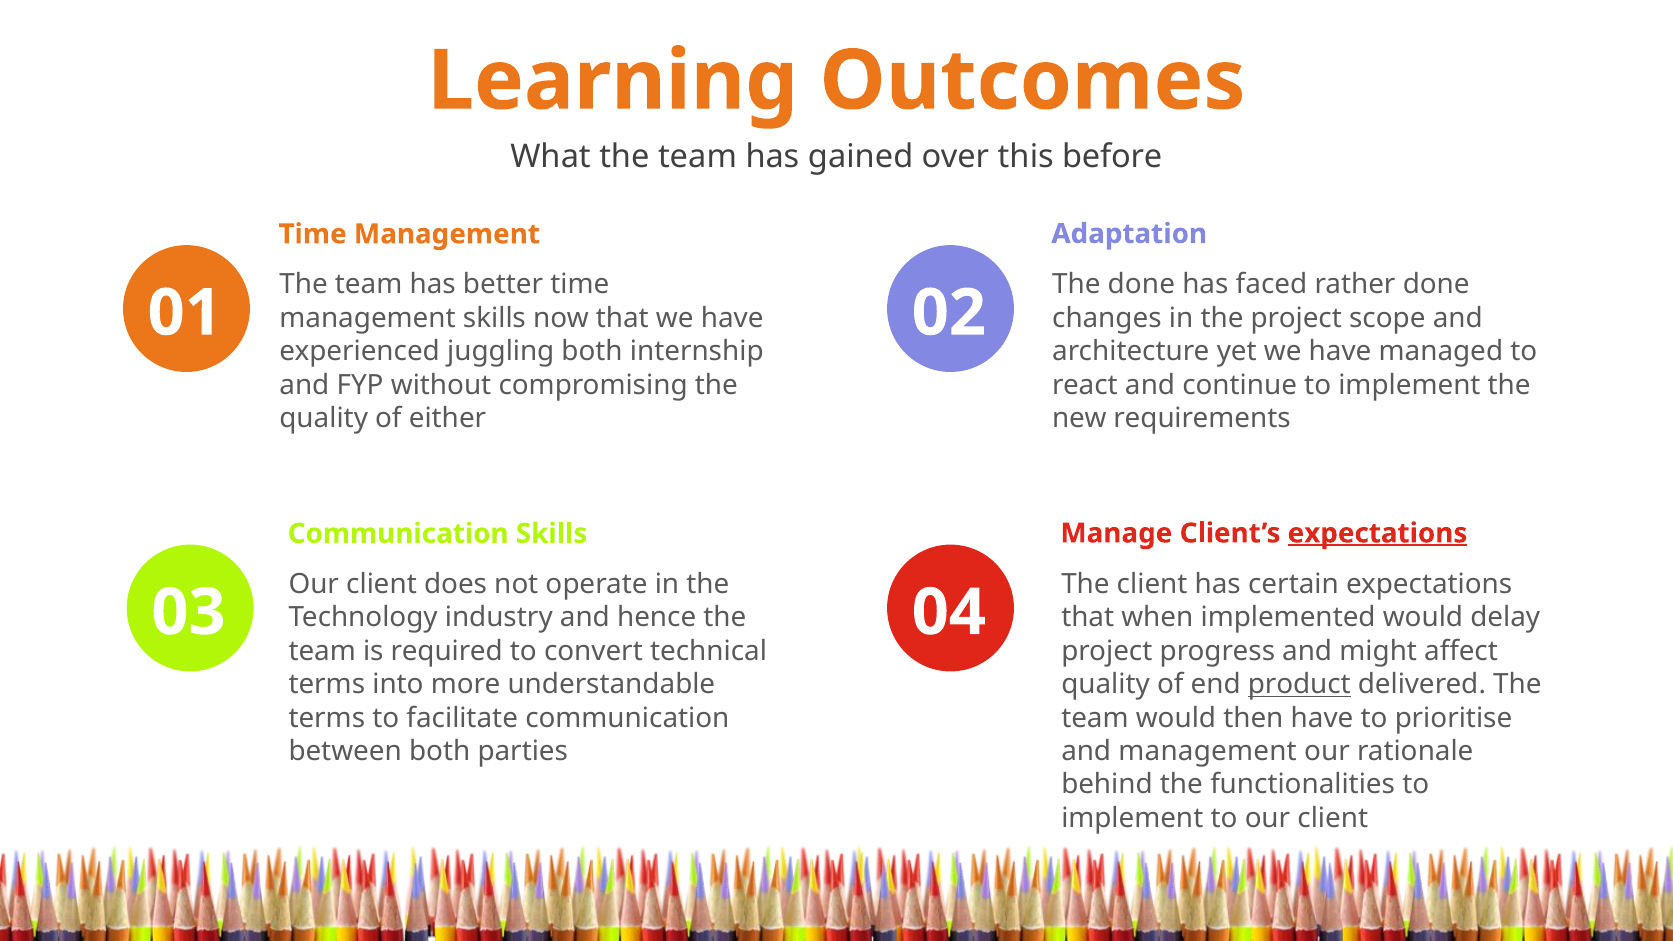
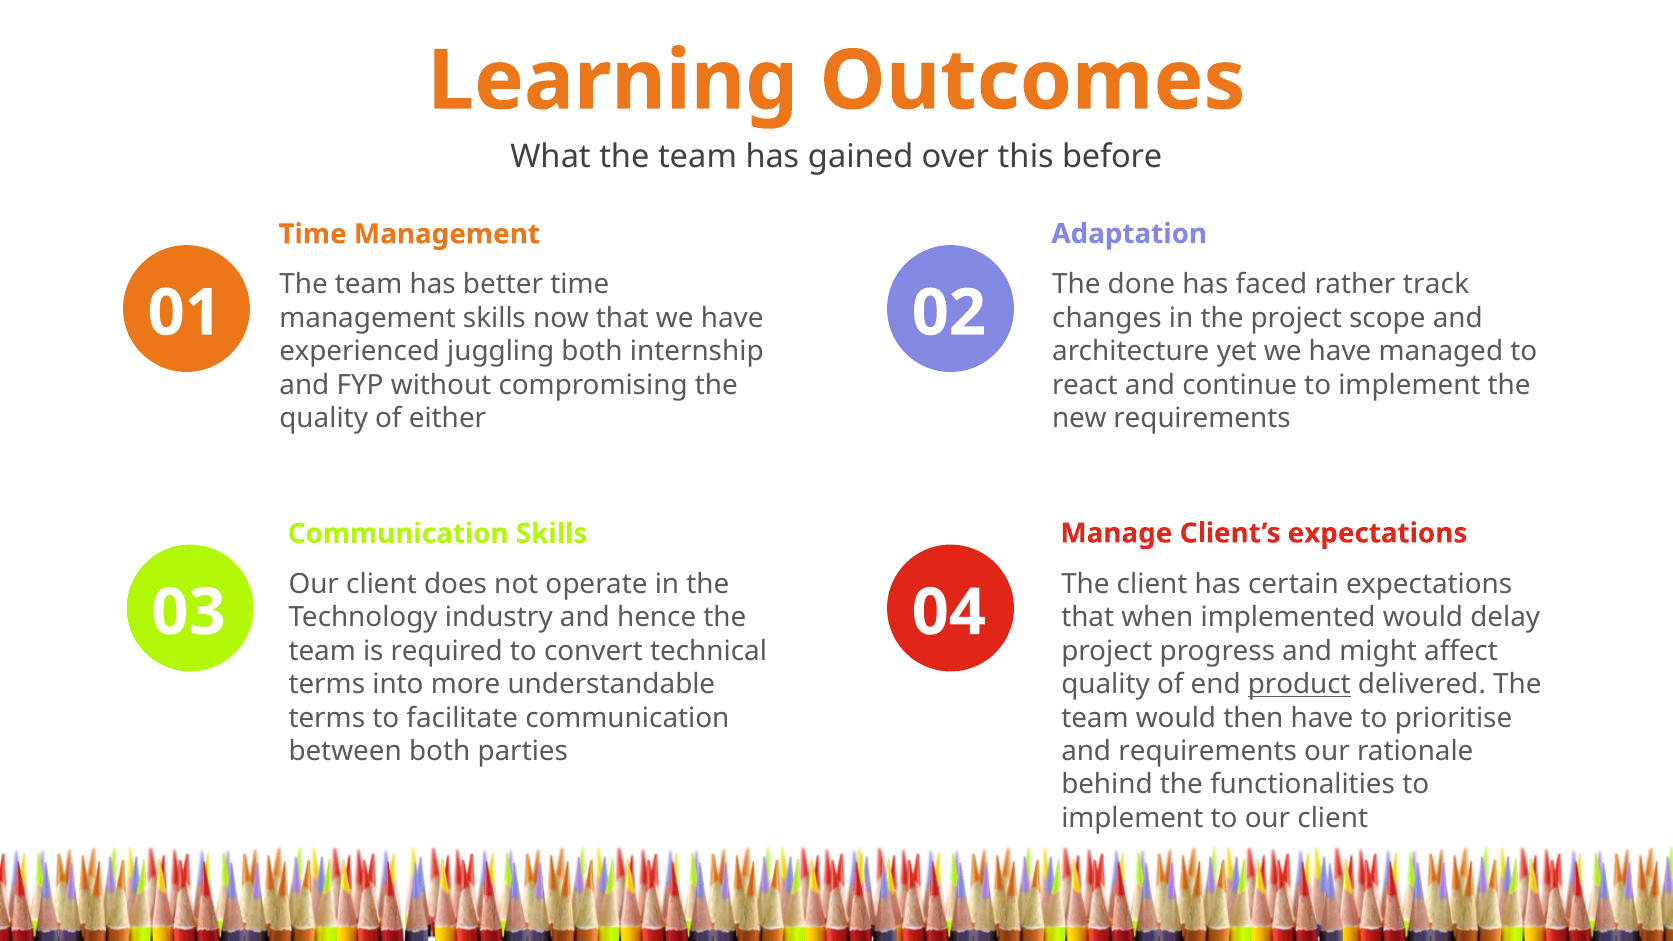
rather done: done -> track (1436, 285)
expectations underline: present -> none (1377, 533)
and management: management -> requirements (1208, 751)
